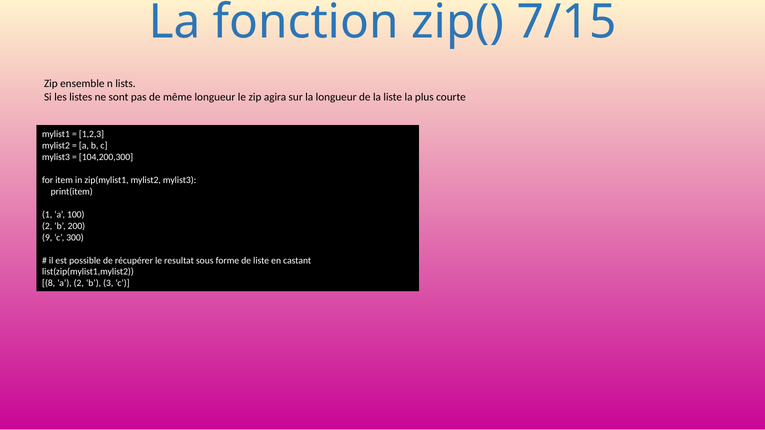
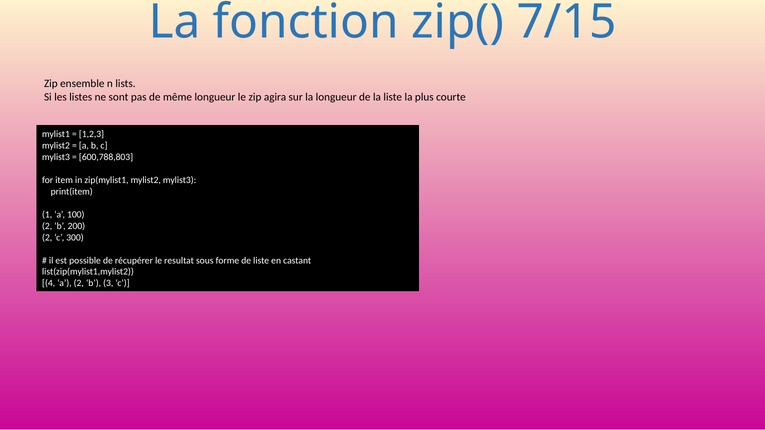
104,200,300: 104,200,300 -> 600,788,803 (106, 157)
9: 9 -> 2 (47, 238)
8: 8 -> 4 (49, 284)
